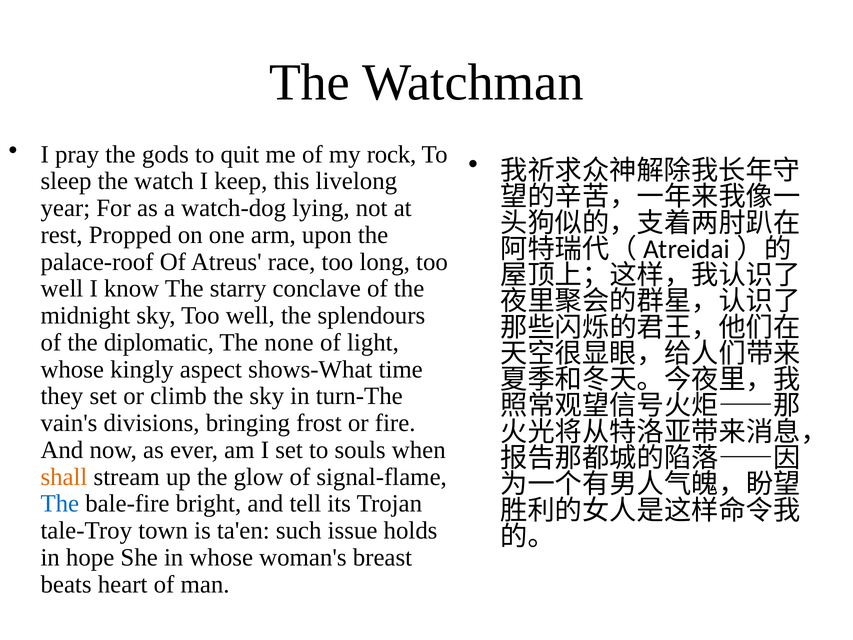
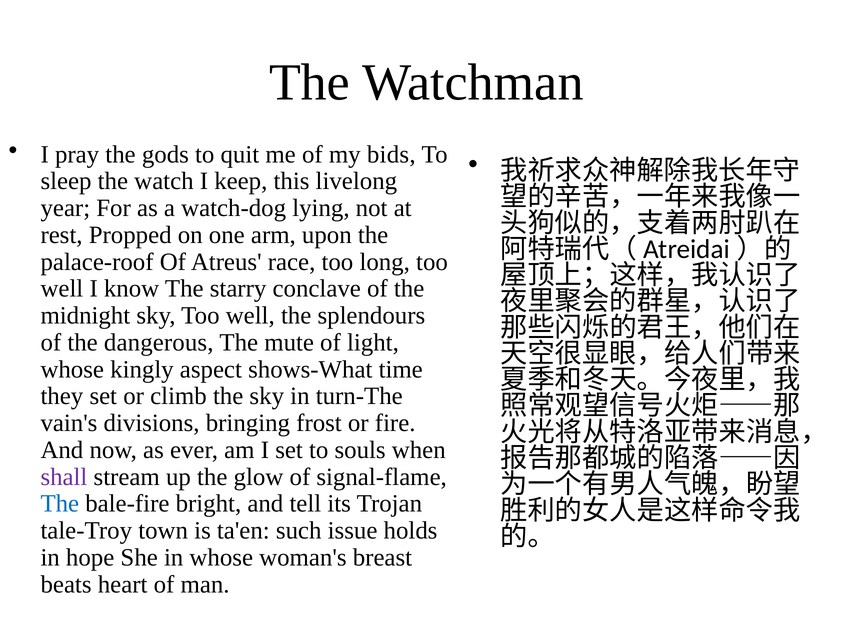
rock: rock -> bids (391, 154)
diplomatic: diplomatic -> dangerous (159, 342)
none: none -> mute (289, 342)
shall colour: orange -> purple (64, 477)
